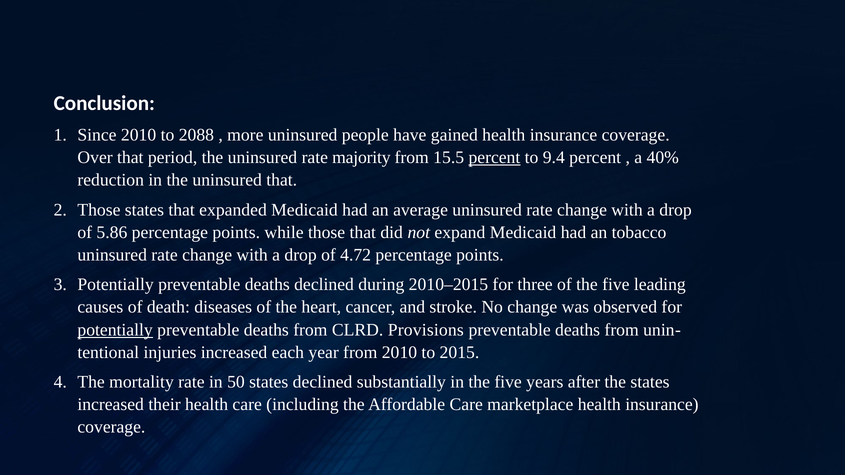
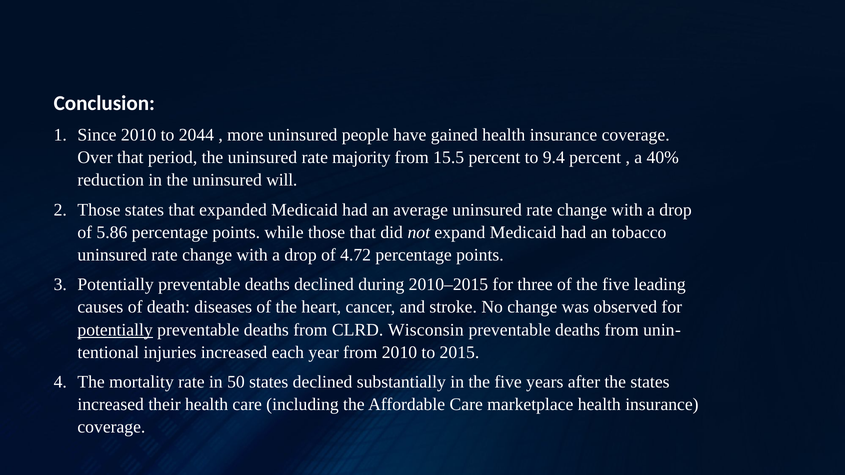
2088: 2088 -> 2044 (196, 135)
percent underline: present -> none (494, 158)
uninsured that: that -> will (282, 180)
Provisions: Provisions -> Wisconsin (426, 330)
